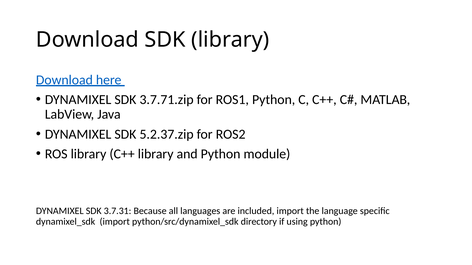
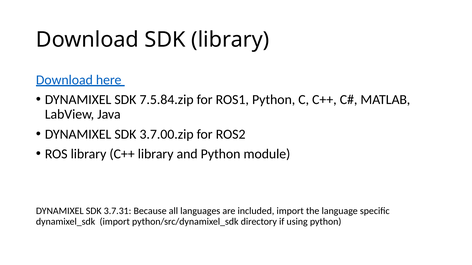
3.7.71.zip: 3.7.71.zip -> 7.5.84.zip (167, 100)
5.2.37.zip: 5.2.37.zip -> 3.7.00.zip (167, 134)
